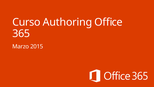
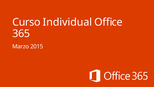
Authoring: Authoring -> Individual (67, 22)
